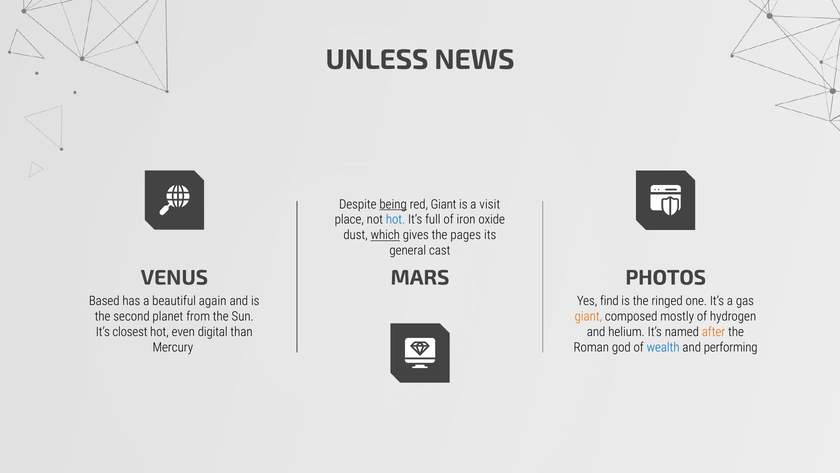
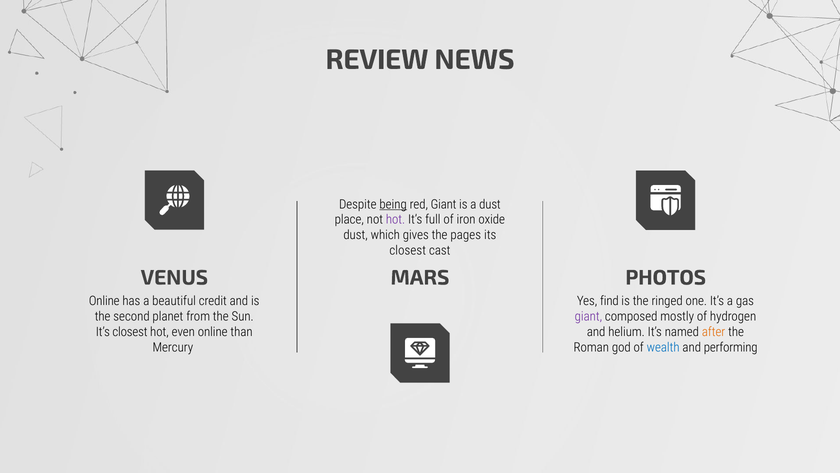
UNLESS: UNLESS -> REVIEW (377, 60)
a visit: visit -> dust (490, 204)
hot colour: blue -> purple (396, 220)
which underline: present -> none (385, 235)
general: general -> closest (408, 250)
Based: Based -> Online (104, 301)
again: again -> credit (213, 301)
giant colour: orange -> purple (588, 316)
even digital: digital -> online (213, 332)
